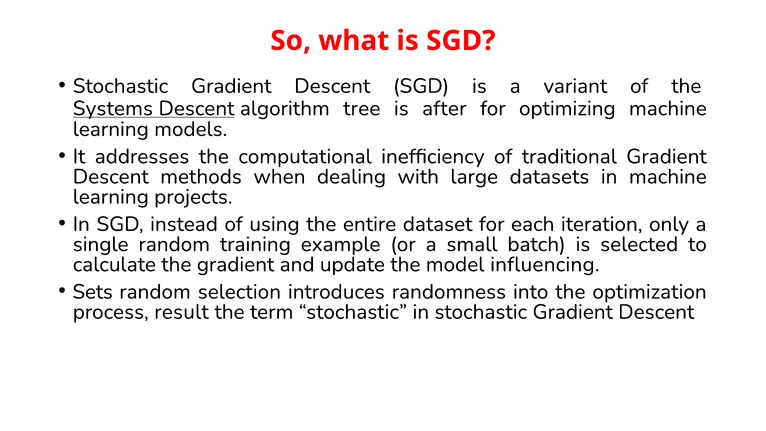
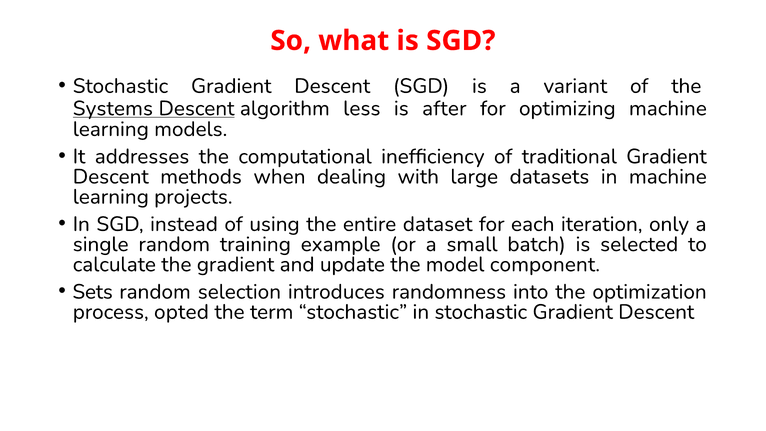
tree: tree -> less (362, 108)
influencing: influencing -> component (545, 264)
result: result -> opted (181, 312)
